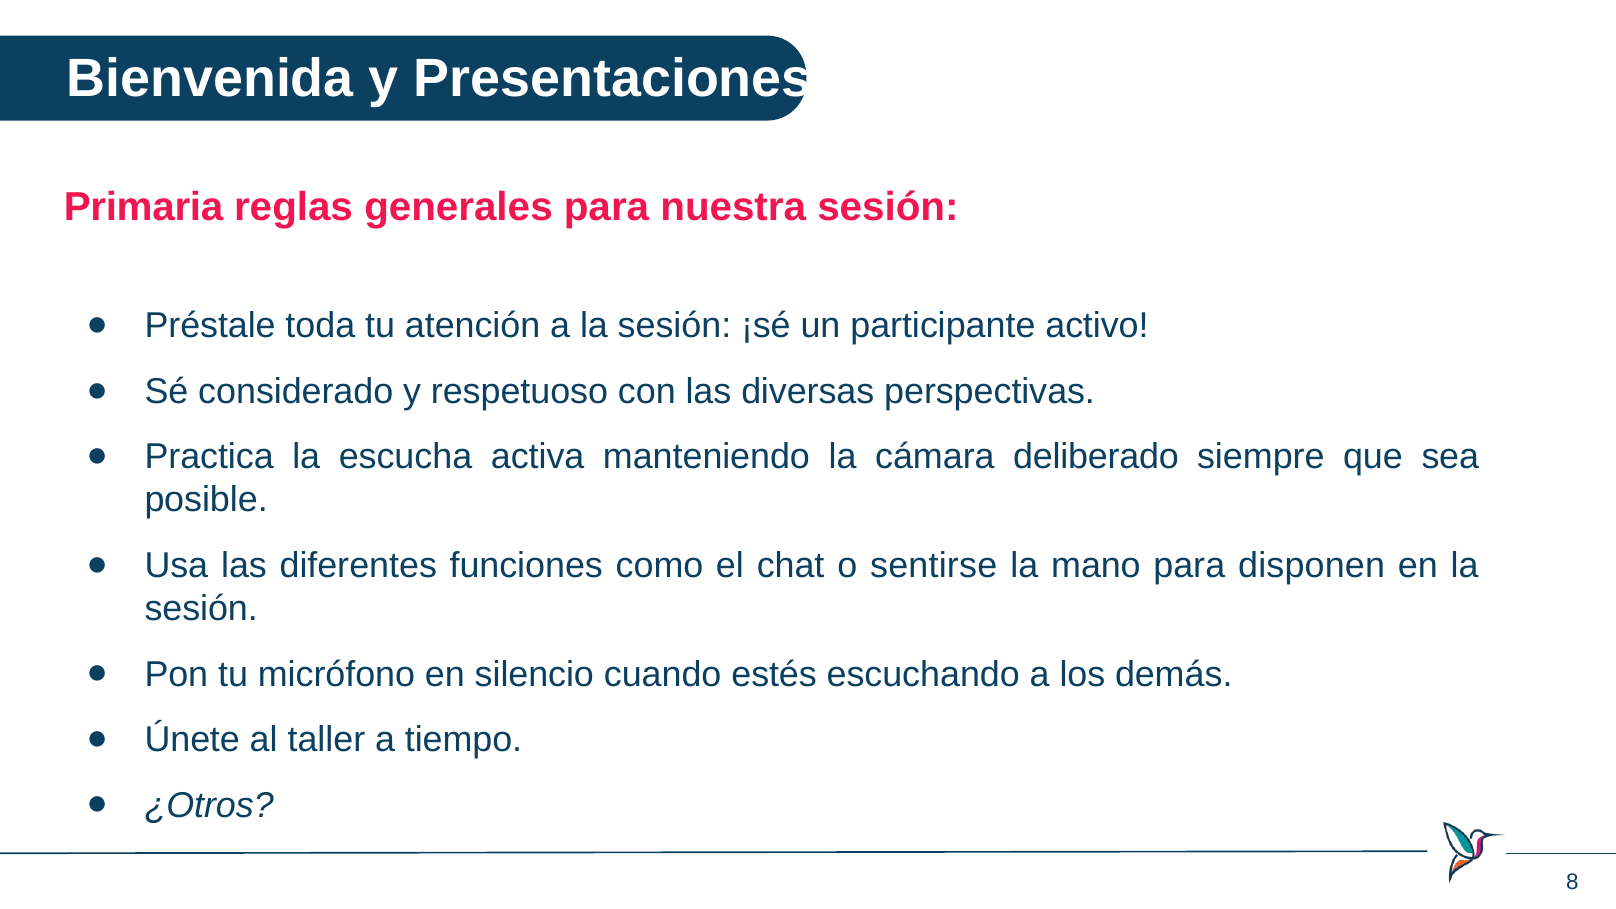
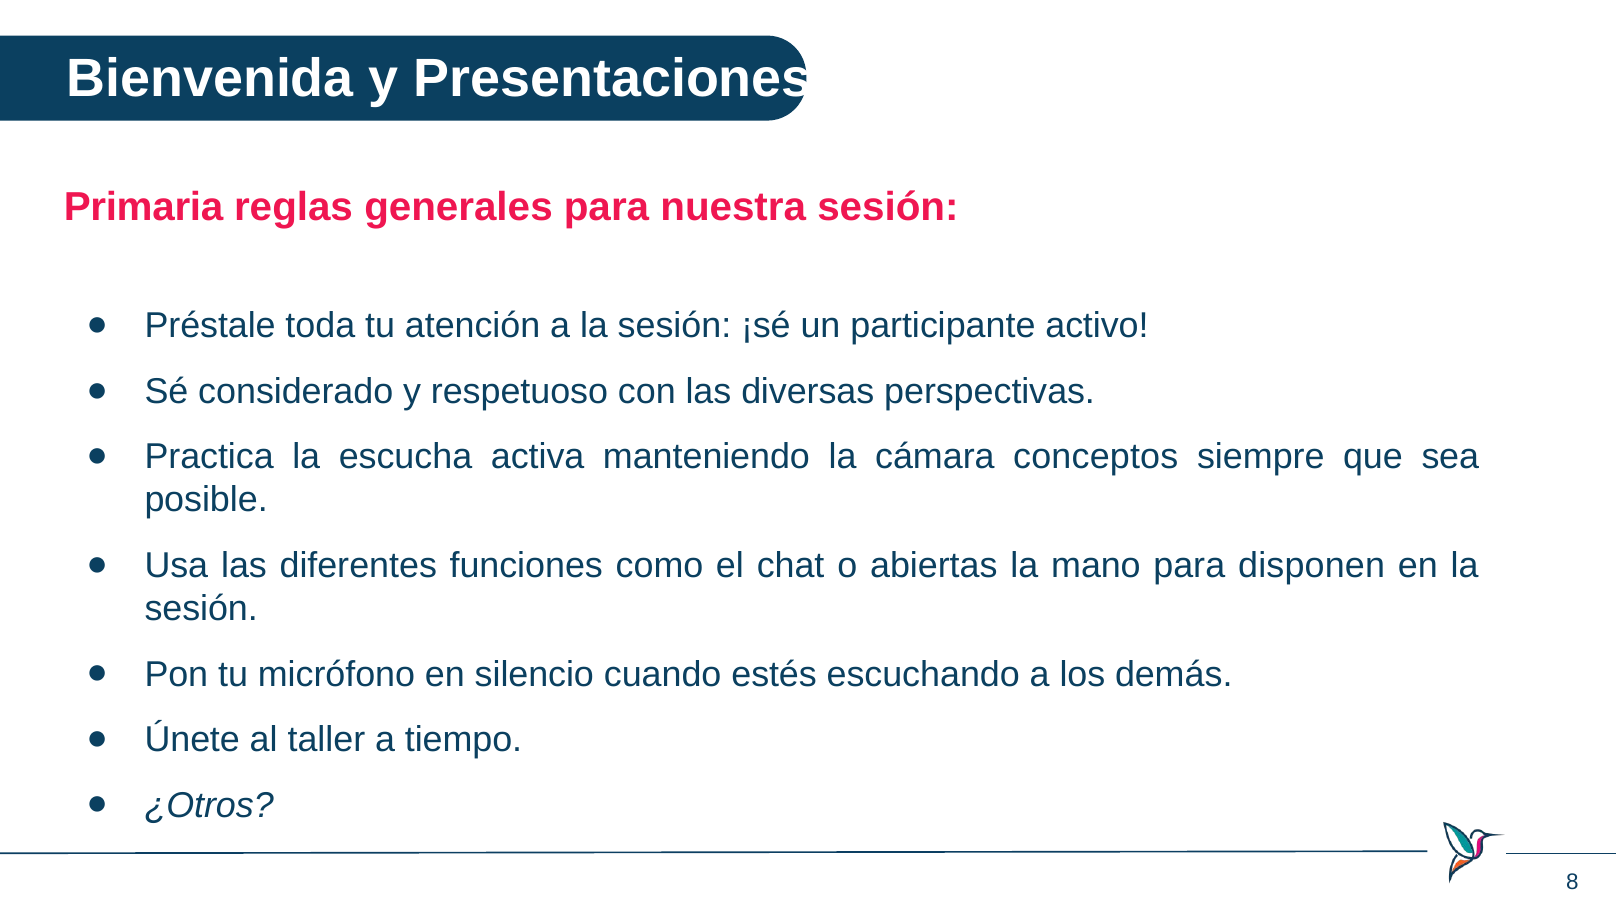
deliberado: deliberado -> conceptos (1096, 457)
sentirse: sentirse -> abiertas (934, 566)
